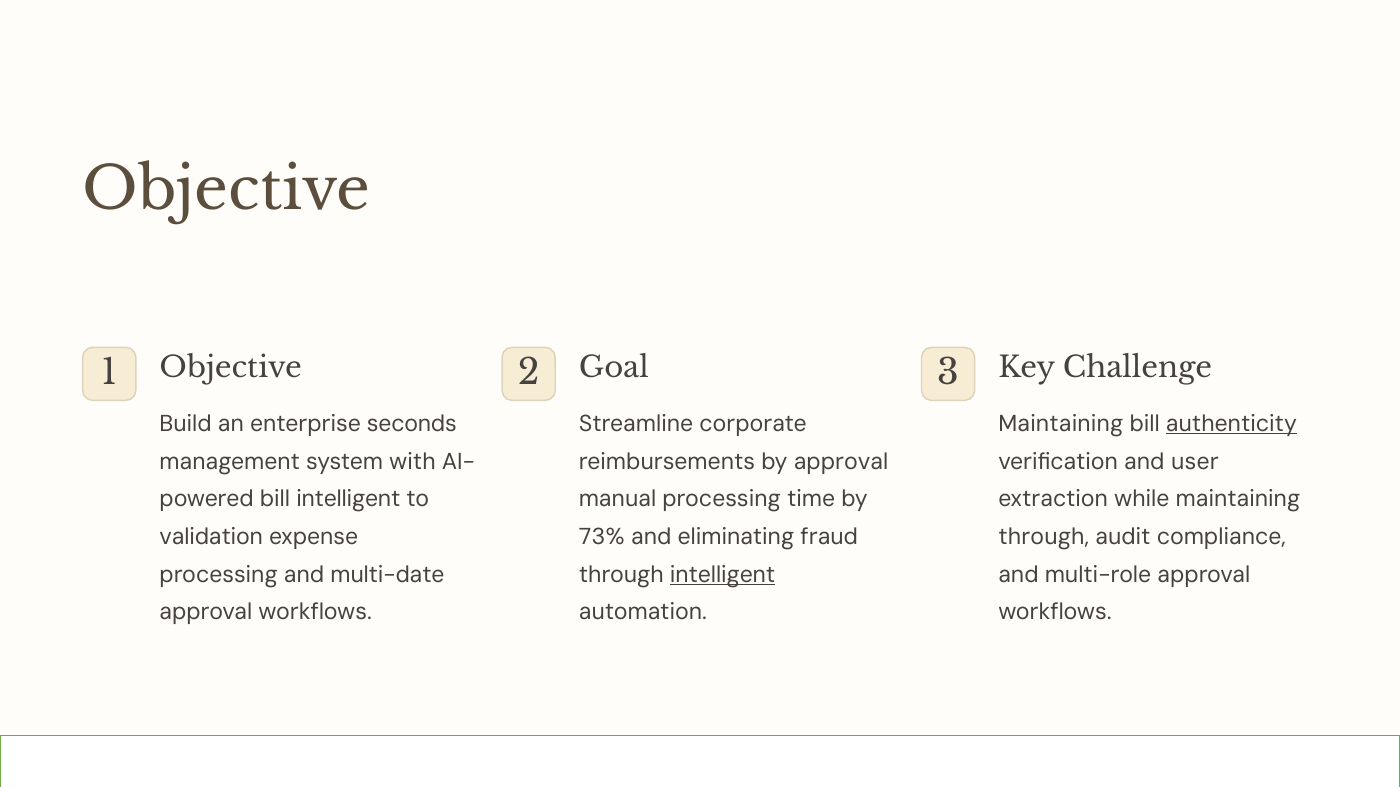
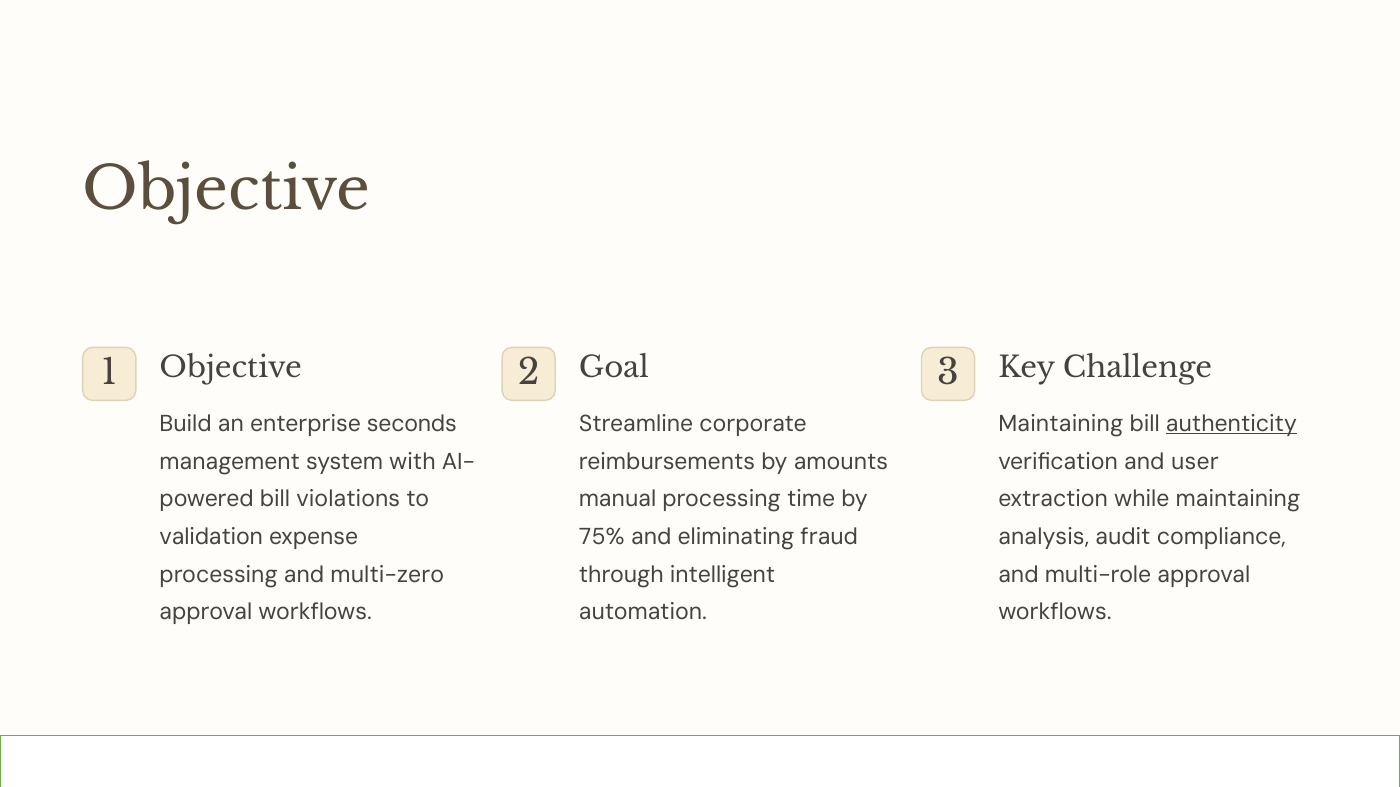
by approval: approval -> amounts (841, 462)
bill intelligent: intelligent -> violations (348, 499)
73%: 73% -> 75% (602, 537)
through: through -> analysis (1044, 537)
multi-date: multi-date -> multi-zero (387, 575)
intelligent underline: present -> none (723, 575)
